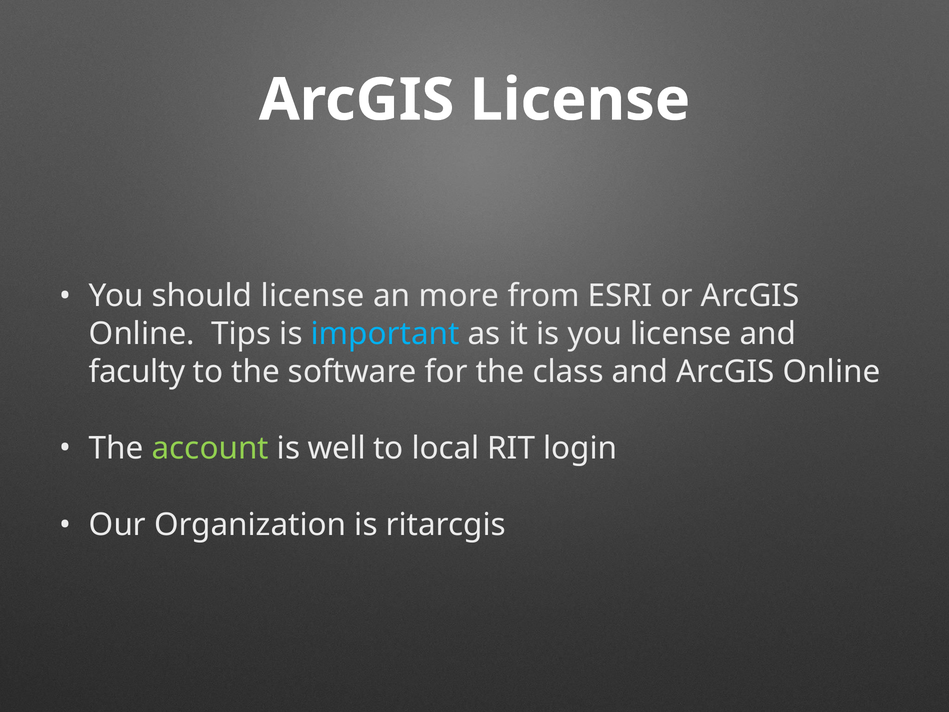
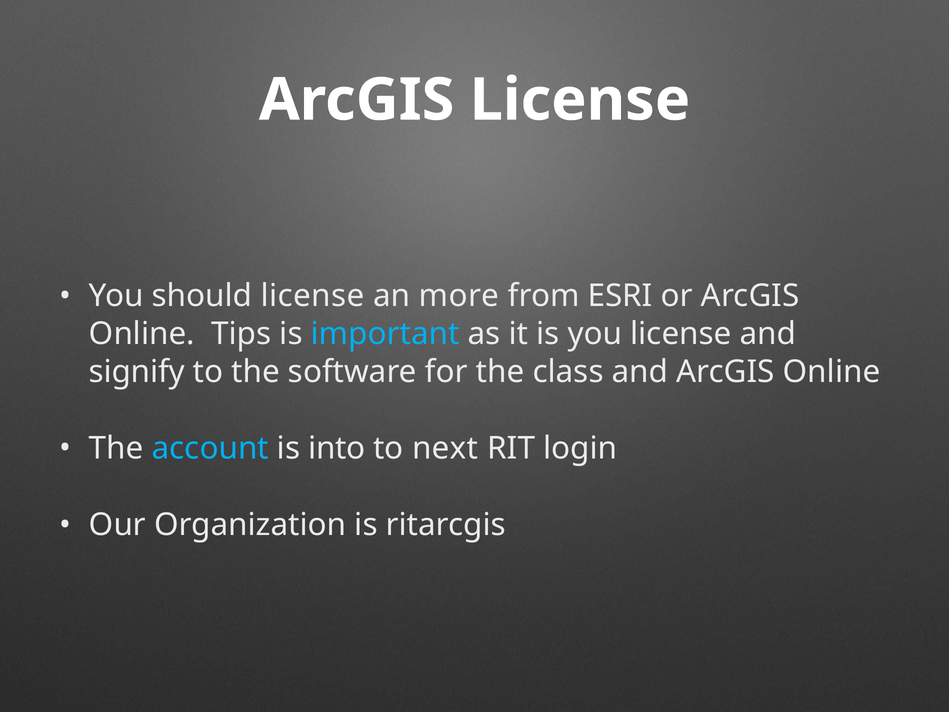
faculty: faculty -> signify (137, 371)
account colour: light green -> light blue (210, 448)
well: well -> into (337, 448)
local: local -> next (445, 448)
